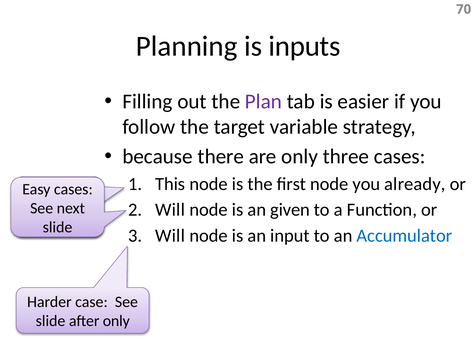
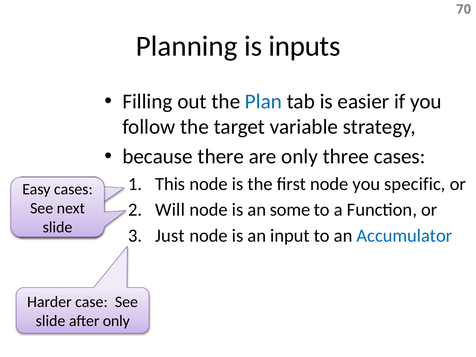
Plan colour: purple -> blue (263, 102)
already: already -> specific (415, 184)
given: given -> some (290, 210)
Will: Will -> Just (170, 236)
